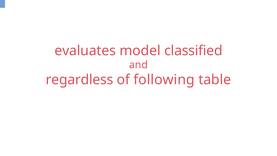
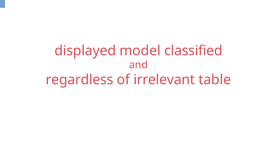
evaluates: evaluates -> displayed (85, 51)
following: following -> irrelevant (164, 80)
